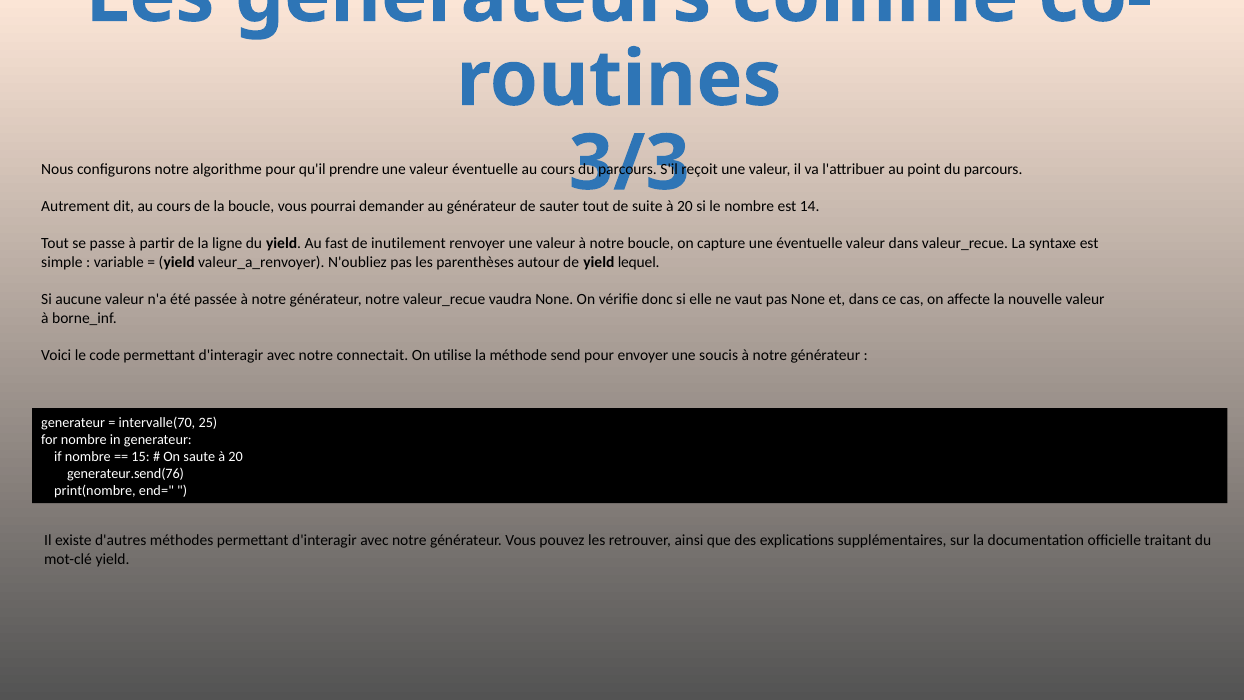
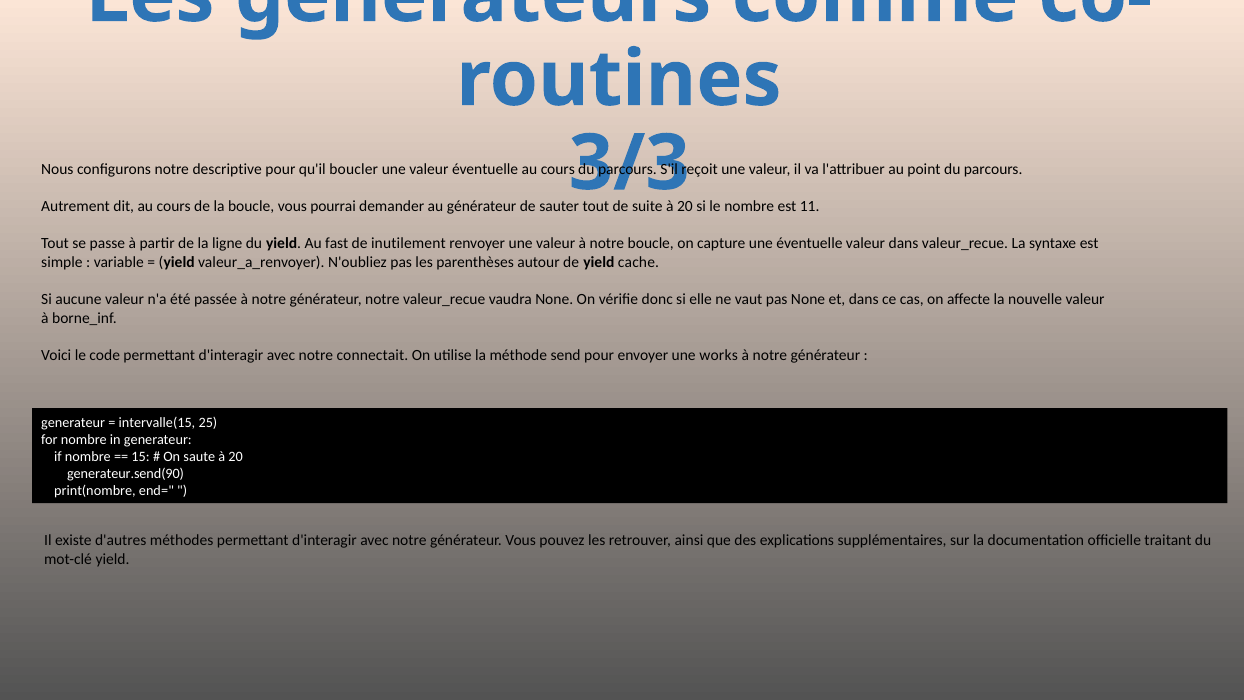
algorithme: algorithme -> descriptive (227, 169)
prendre: prendre -> boucler (354, 169)
14: 14 -> 11 (810, 206)
lequel: lequel -> cache (639, 262)
soucis: soucis -> works (719, 356)
intervalle(70: intervalle(70 -> intervalle(15 (157, 422)
generateur.send(76: generateur.send(76 -> generateur.send(90 (126, 474)
